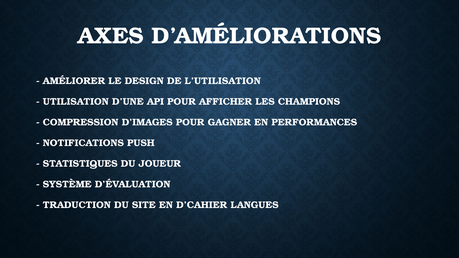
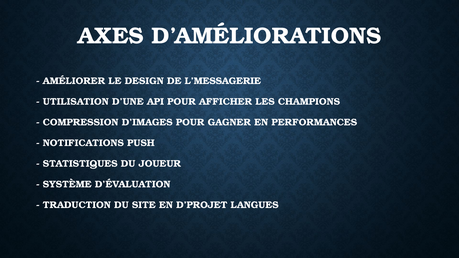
L’UTILISATION: L’UTILISATION -> L’MESSAGERIE (223, 81)
D’CAHIER: D’CAHIER -> D’PROJET (202, 205)
